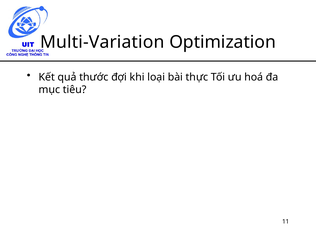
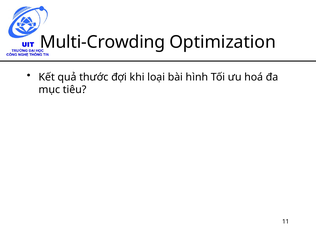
Multi-Variation: Multi-Variation -> Multi-Crowding (102, 42)
thực: thực -> hình (197, 77)
